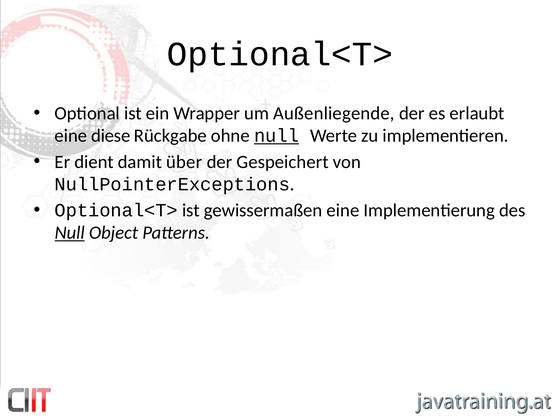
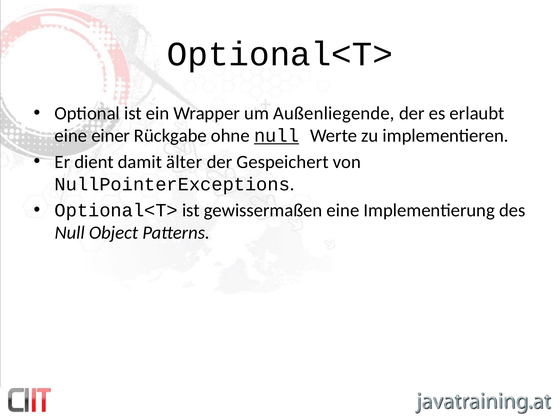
diese: diese -> einer (111, 136)
über: über -> älter (184, 162)
Null underline: present -> none (70, 233)
